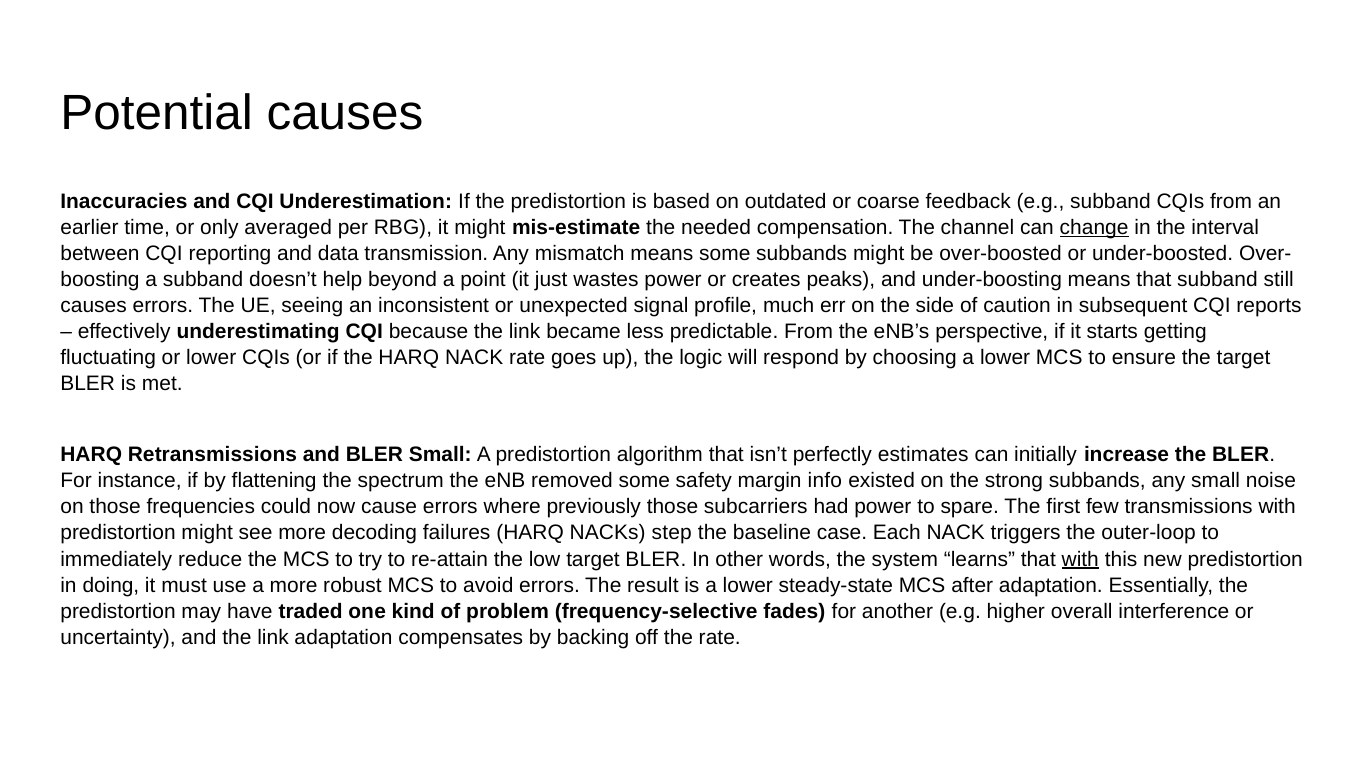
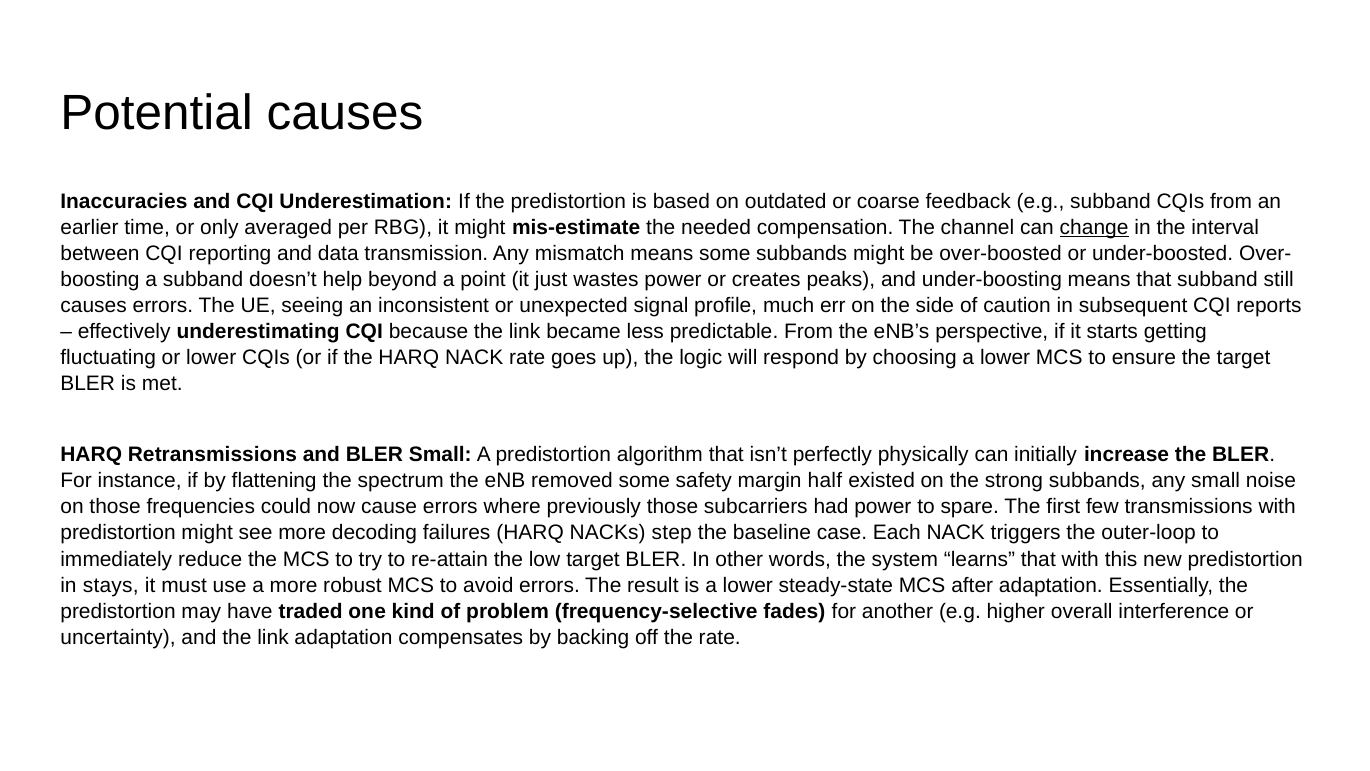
estimates: estimates -> physically (923, 455)
info: info -> half (825, 481)
with underline: present -> none (1080, 559)
doing: doing -> stays (111, 585)
